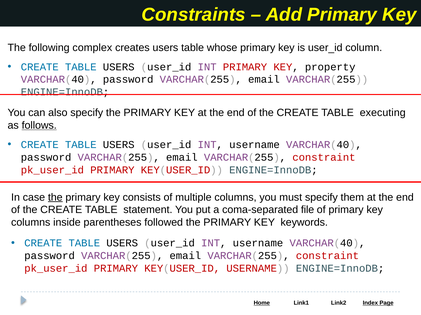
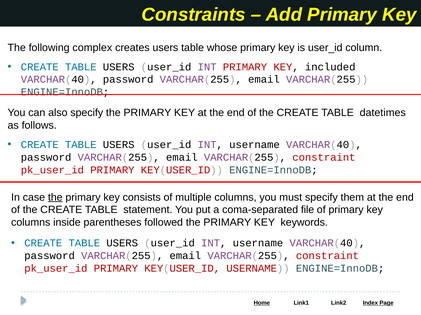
property: property -> included (330, 67)
executing: executing -> datetimes (383, 113)
follows underline: present -> none (39, 126)
